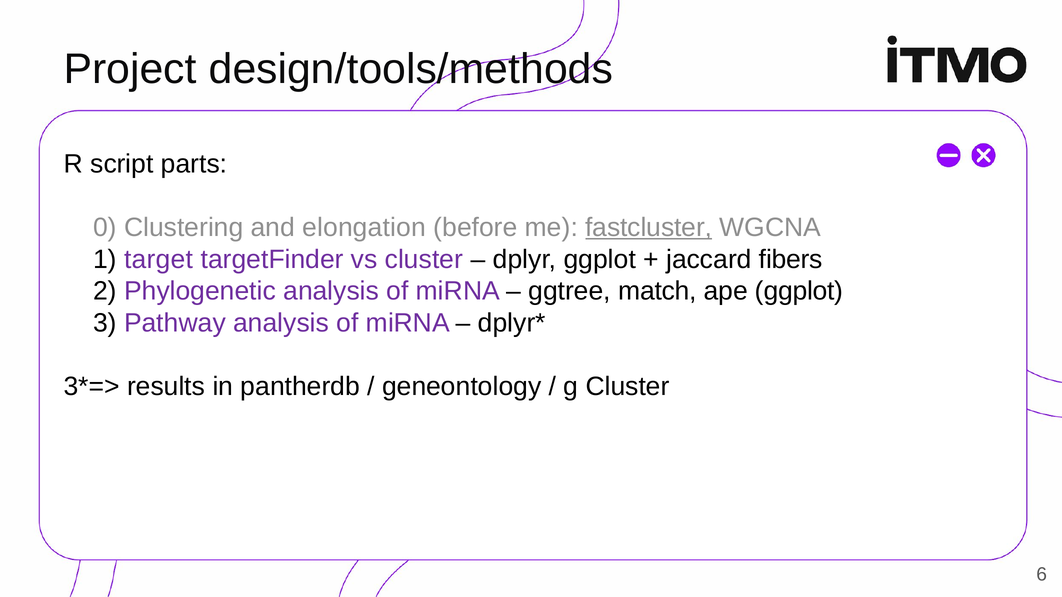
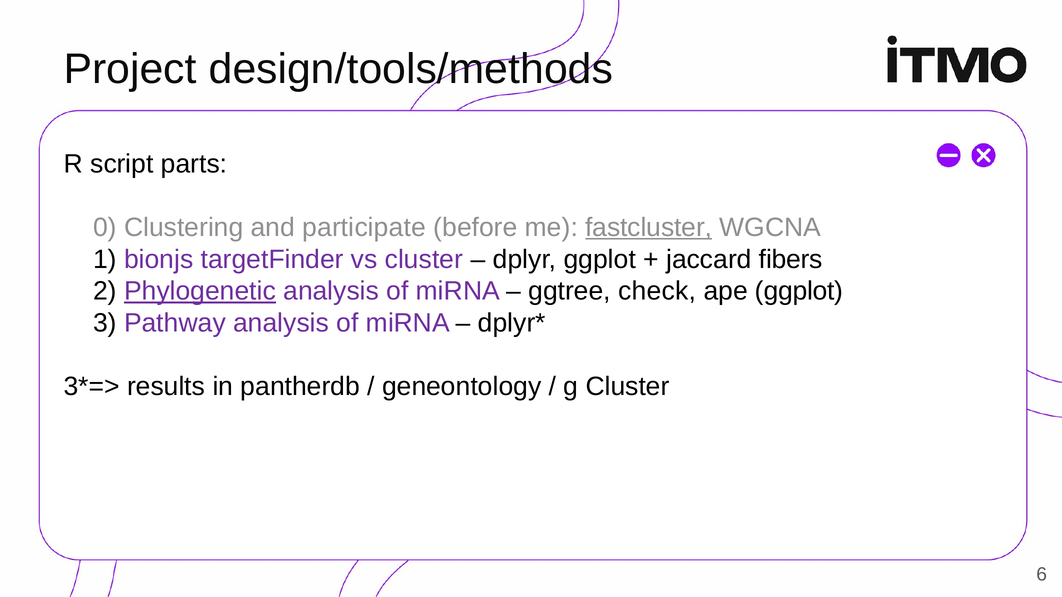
elongation: elongation -> participate (364, 228)
target: target -> bionjs (159, 259)
Phylogenetic underline: none -> present (200, 291)
match: match -> check (657, 291)
